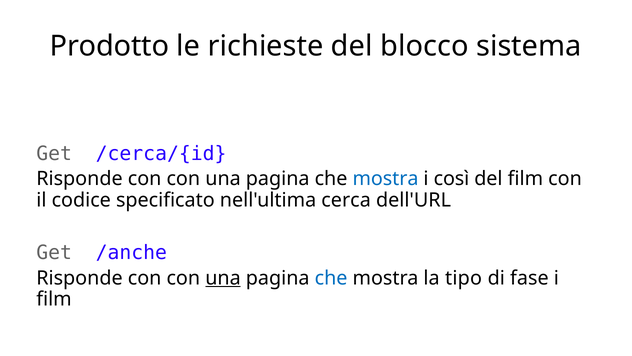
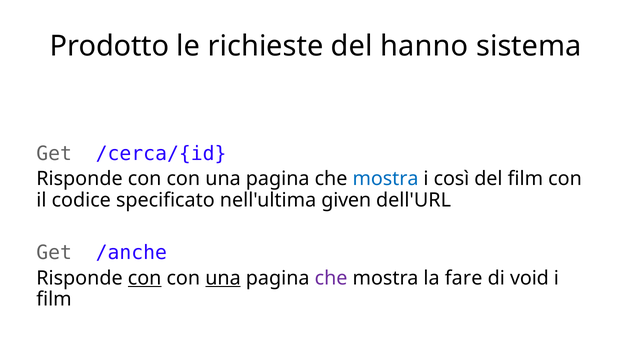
blocco: blocco -> hanno (424, 46)
cerca: cerca -> given (346, 200)
con underline: none -> present (145, 278)
che colour: blue -> purple (331, 278)
tipo: tipo -> fare (464, 278)
fase: fase -> void (529, 278)
